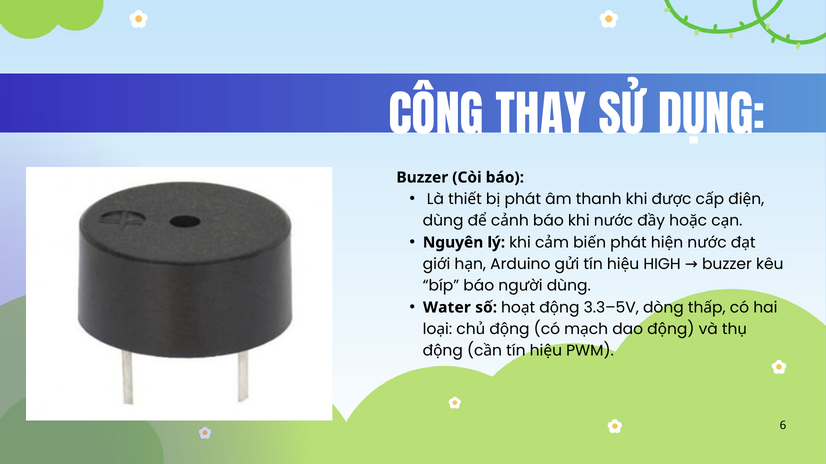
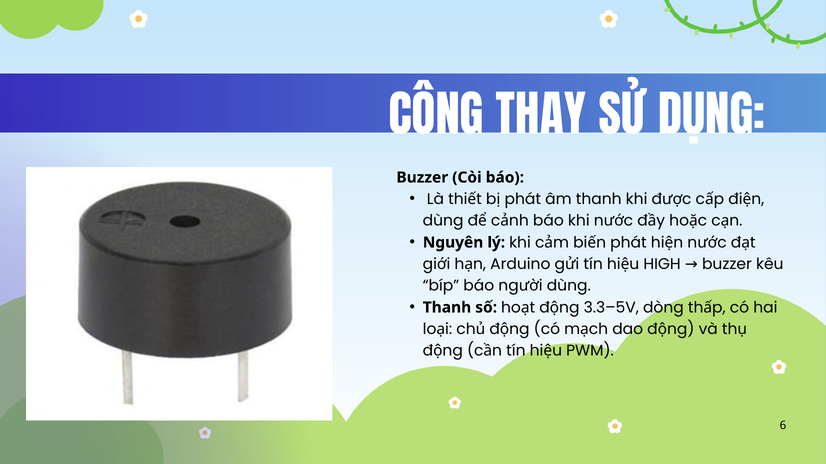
Water: Water -> Thanh (447, 308)
